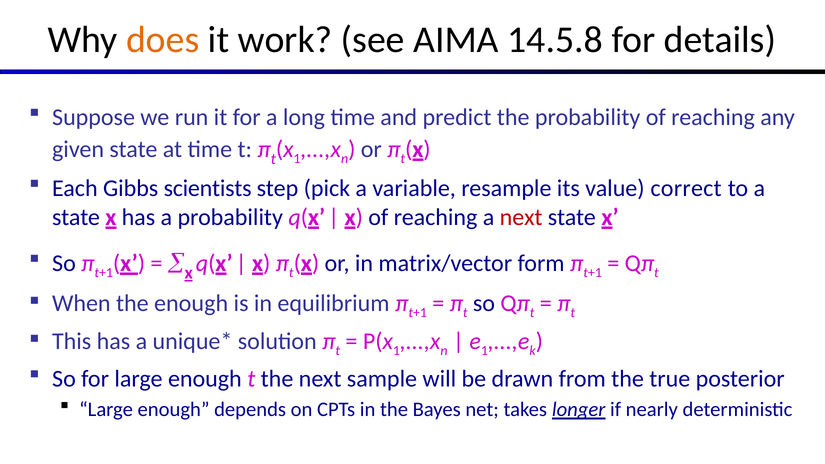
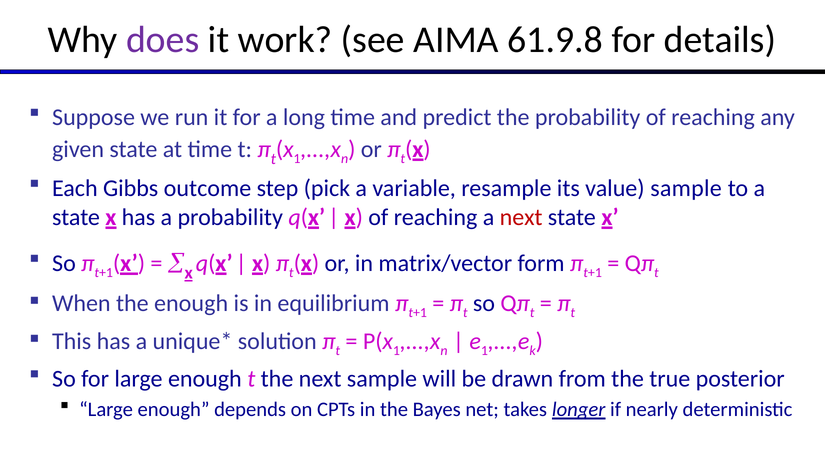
does colour: orange -> purple (163, 40)
14.5.8: 14.5.8 -> 61.9.8 (555, 40)
scientists: scientists -> outcome (207, 188)
value correct: correct -> sample (686, 188)
